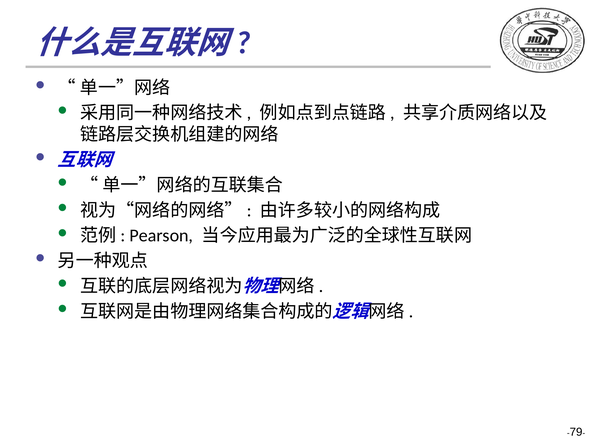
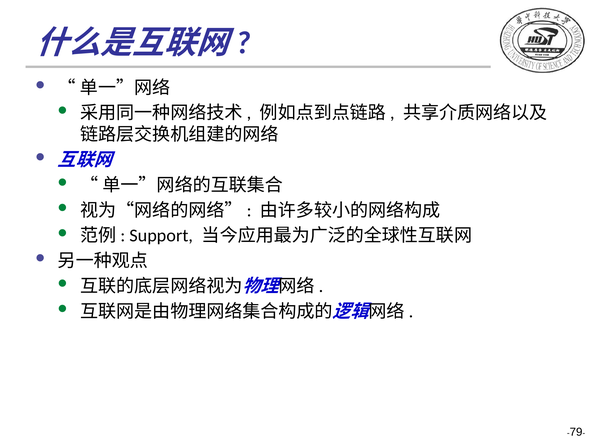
Pearson: Pearson -> Support (161, 236)
